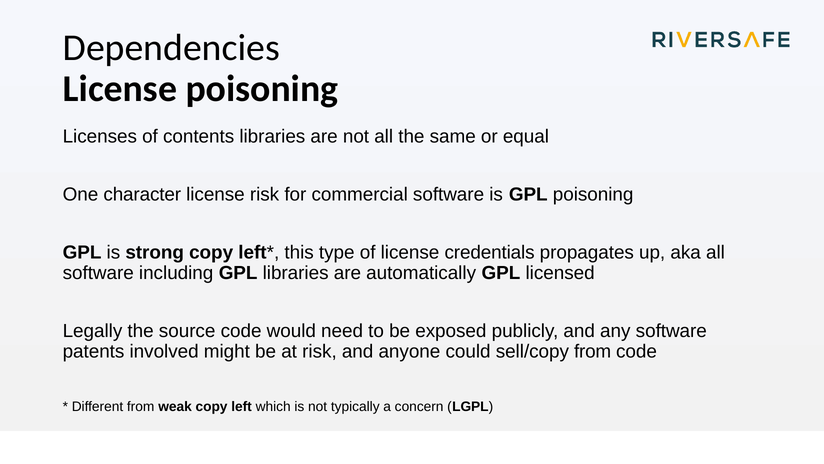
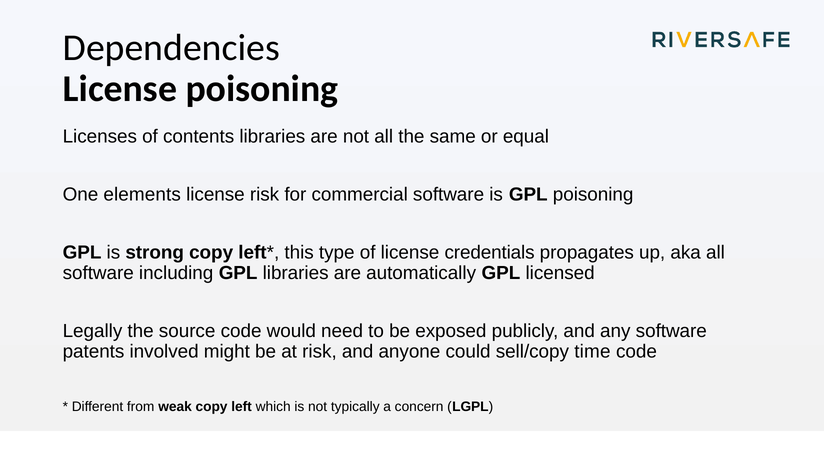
character: character -> elements (142, 194)
sell/copy from: from -> time (592, 351)
